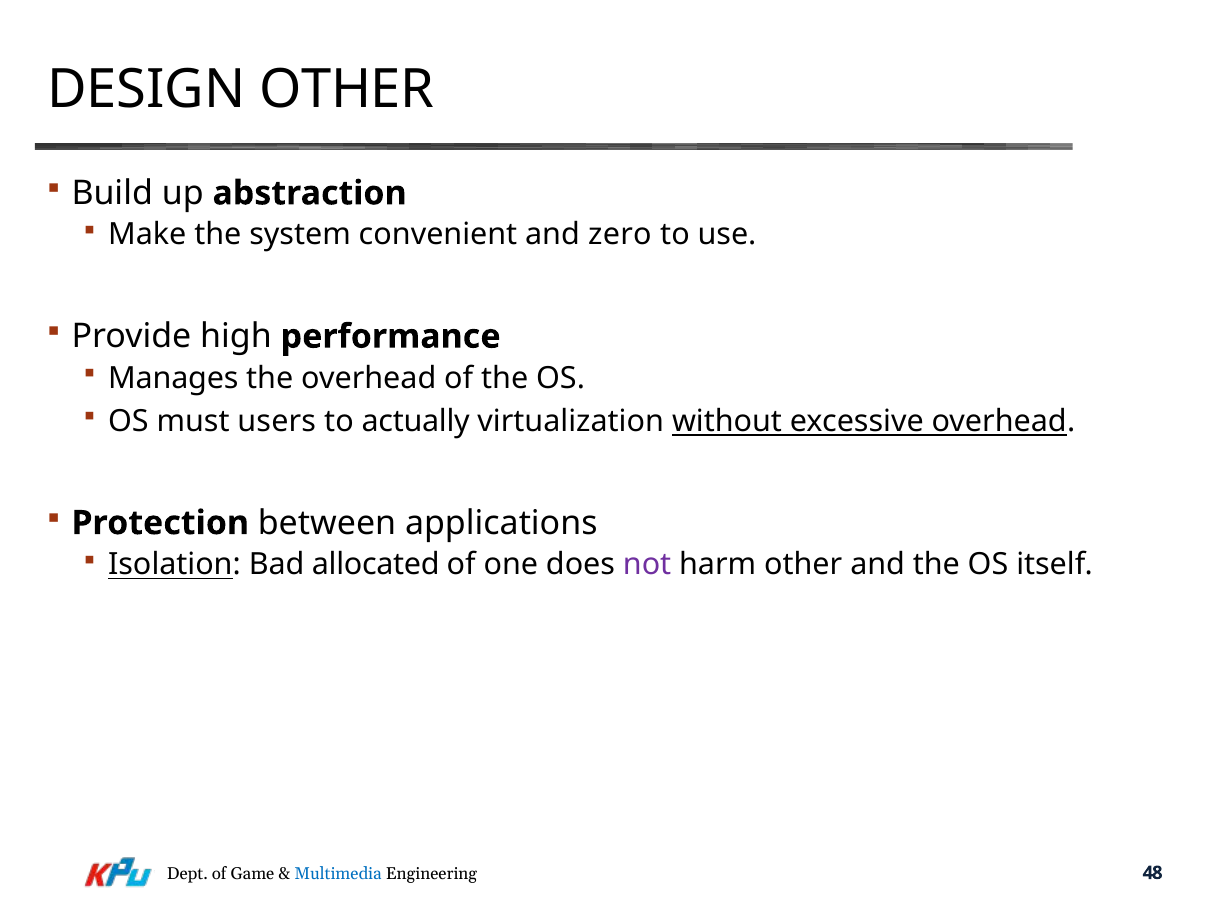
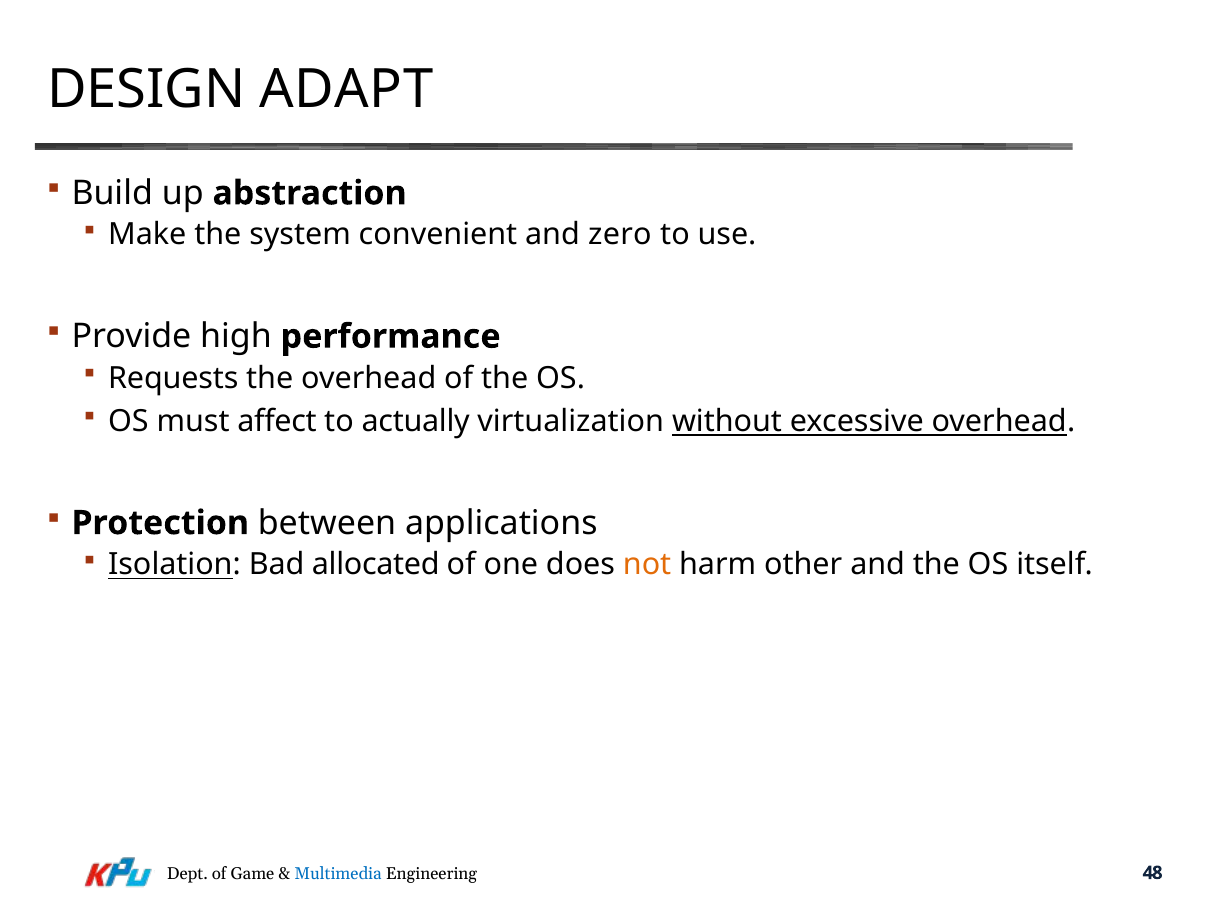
DESIGN OTHER: OTHER -> ADAPT (347, 89)
Manages: Manages -> Requests (173, 378)
users: users -> affect (277, 421)
not colour: purple -> orange (647, 564)
